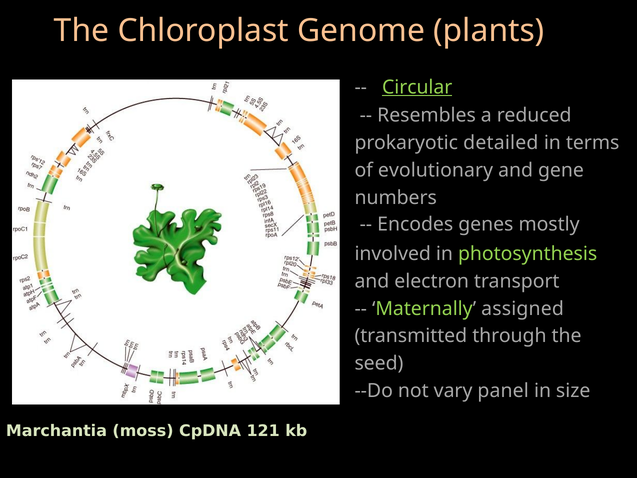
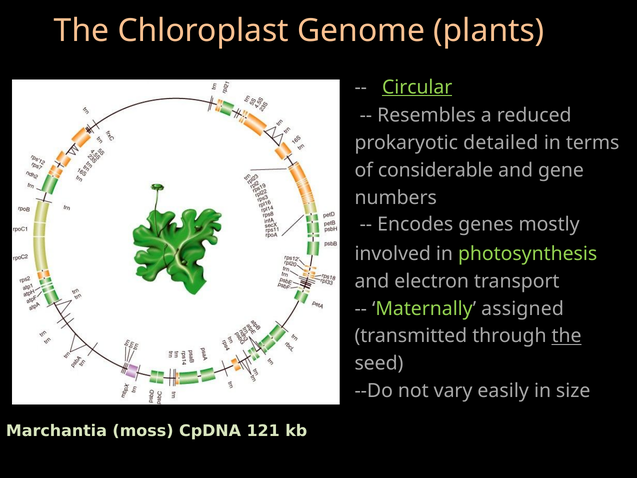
evolutionary: evolutionary -> considerable (436, 170)
the underline: none -> present (567, 336)
panel: panel -> easily (503, 391)
